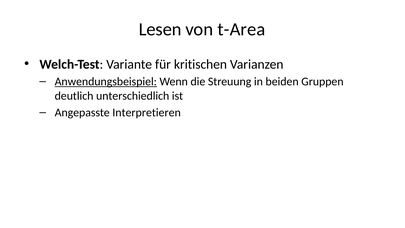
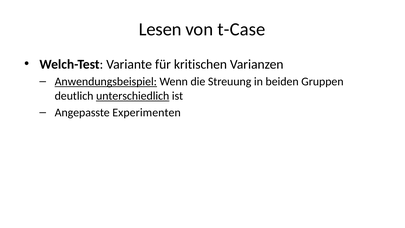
t-Area: t-Area -> t-Case (241, 29)
unterschiedlich underline: none -> present (133, 96)
Interpretieren: Interpretieren -> Experimenten (147, 112)
